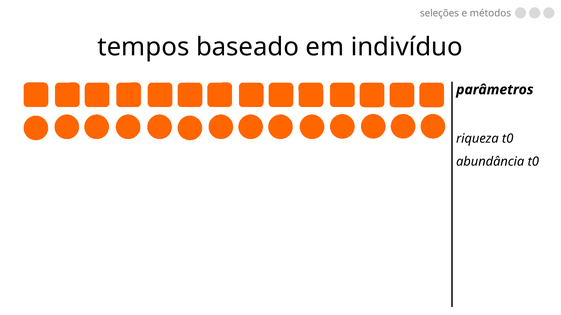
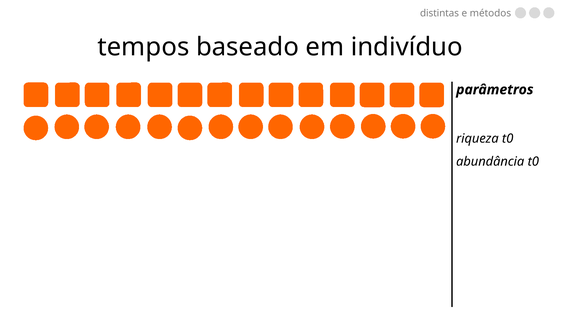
seleções: seleções -> distintas (439, 13)
